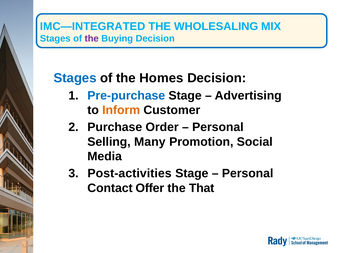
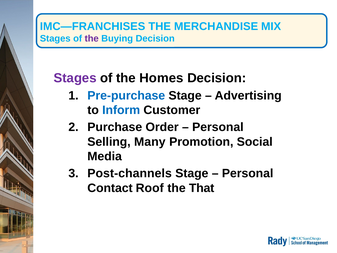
IMC—INTEGRATED: IMC—INTEGRATED -> IMC—FRANCHISES (93, 26)
WHOLESALING: WHOLESALING -> MERCHANDISE (216, 26)
Stages colour: blue -> purple (75, 78)
Inform colour: orange -> blue (121, 110)
Post-activities: Post-activities -> Post-channels (130, 173)
Offer: Offer -> Roof (150, 188)
